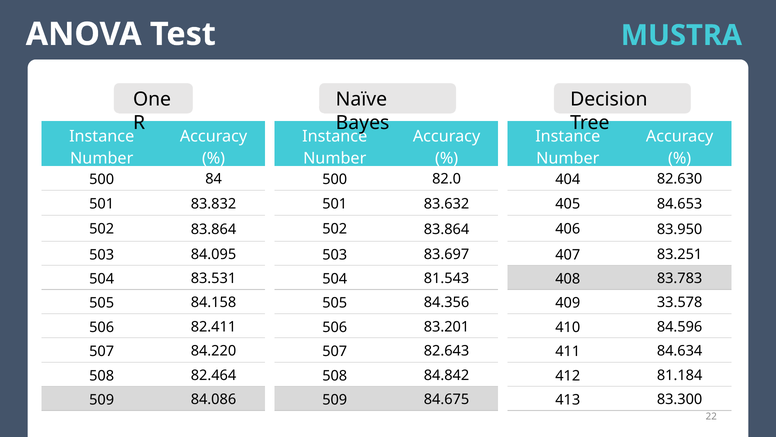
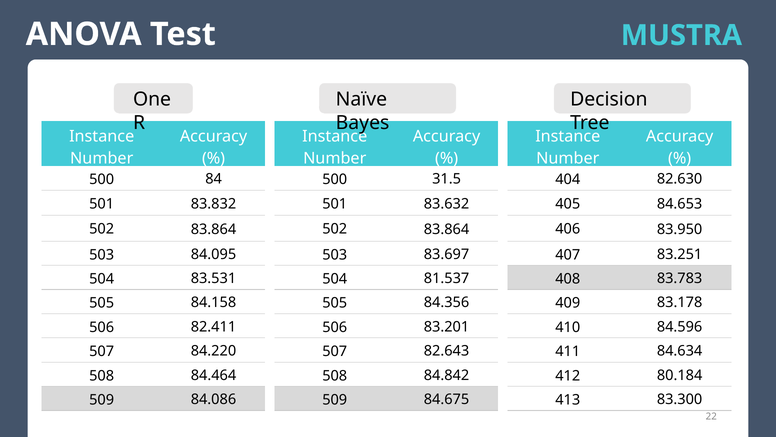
82.0: 82.0 -> 31.5 (447, 179)
81.543: 81.543 -> 81.537 (447, 278)
33.578: 33.578 -> 83.178 (680, 302)
82.464: 82.464 -> 84.464 (214, 375)
81.184: 81.184 -> 80.184 (680, 375)
